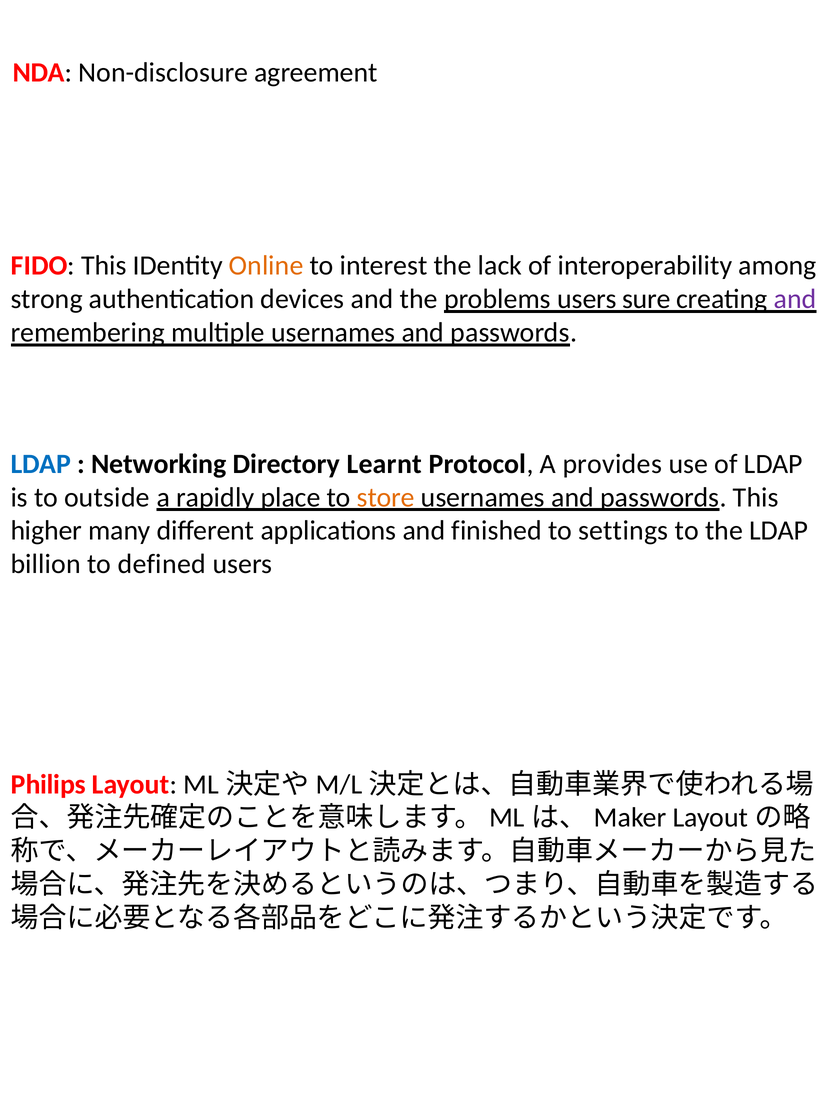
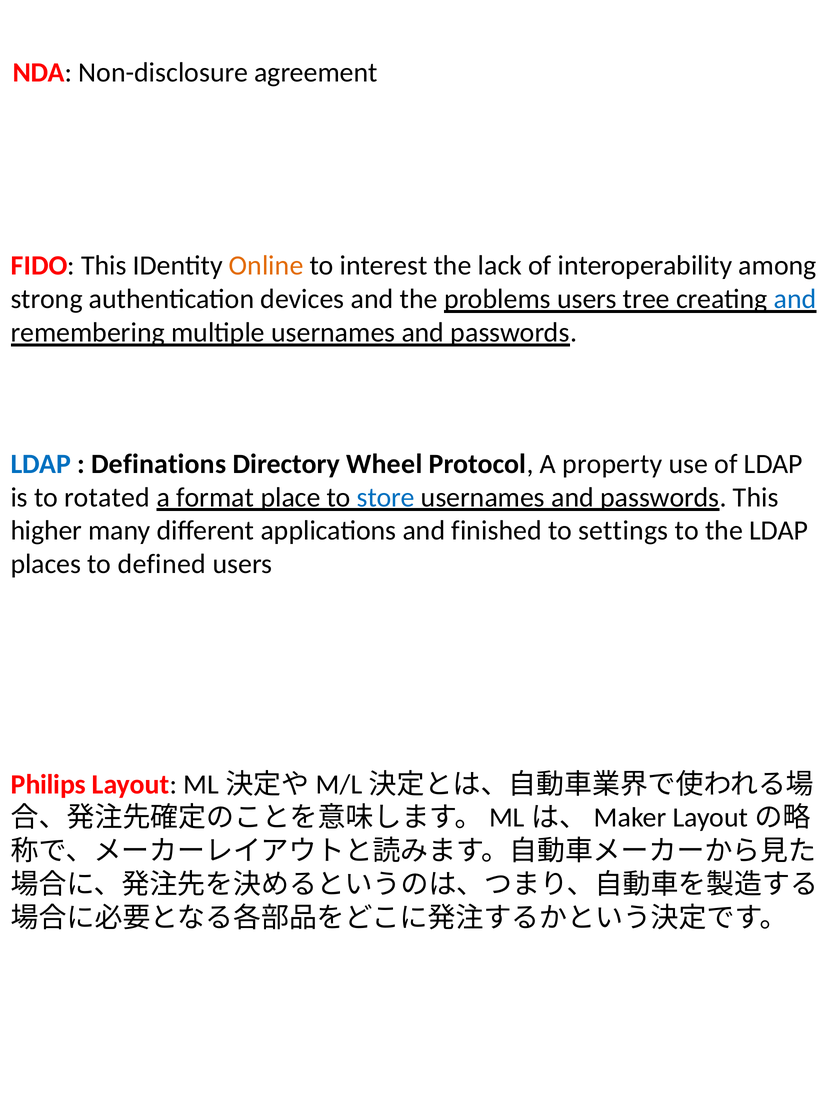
sure: sure -> tree (646, 299)
and colour: purple -> blue (795, 299)
Networking: Networking -> Definations (159, 464)
Learnt: Learnt -> Wheel (384, 464)
provides: provides -> property (612, 464)
outside: outside -> rotated (107, 497)
rapidly: rapidly -> format (215, 497)
store colour: orange -> blue (386, 497)
billion: billion -> places (46, 564)
